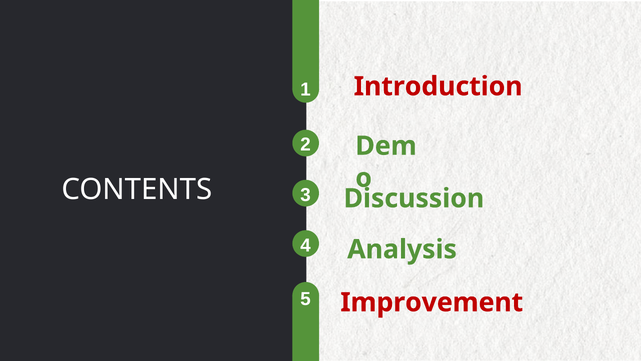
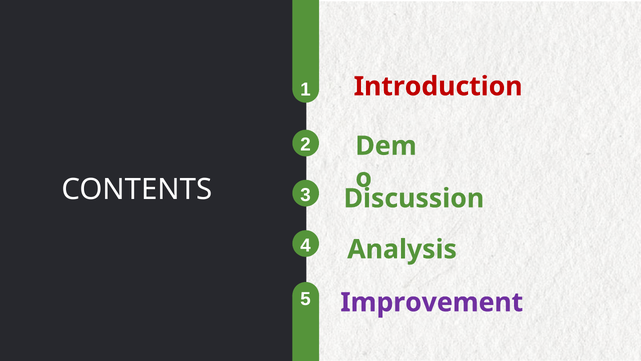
Improvement colour: red -> purple (432, 302)
